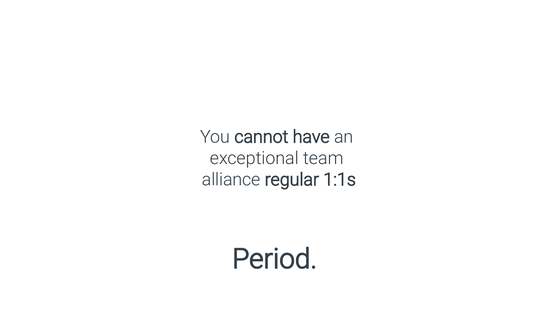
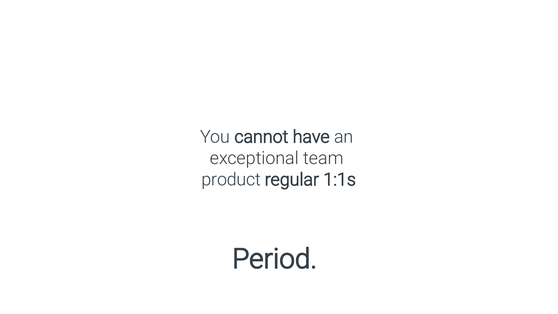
alliance: alliance -> product (231, 180)
